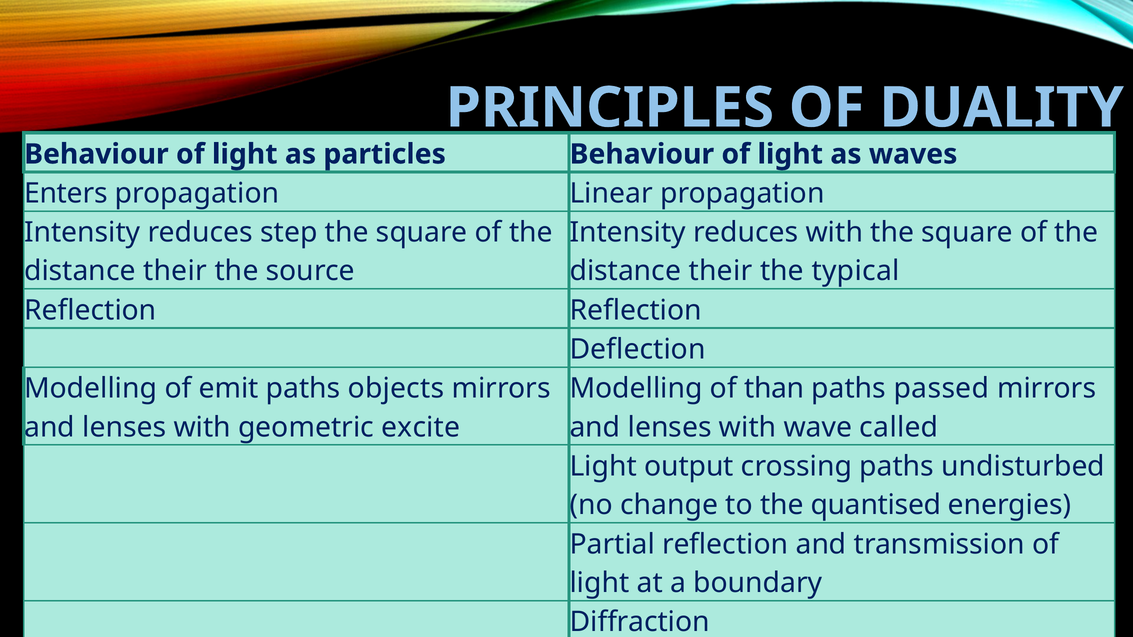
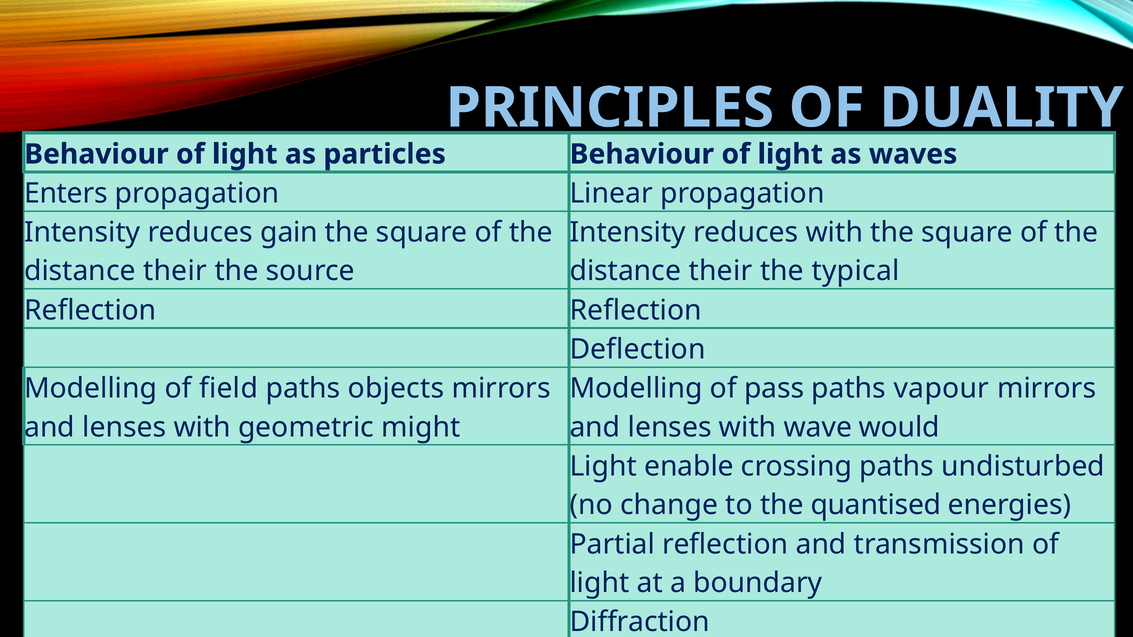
step: step -> gain (289, 233)
emit: emit -> field (229, 389)
than: than -> pass (774, 389)
passed: passed -> vapour (941, 389)
excite: excite -> might (421, 427)
called: called -> would (899, 427)
output: output -> enable (689, 467)
